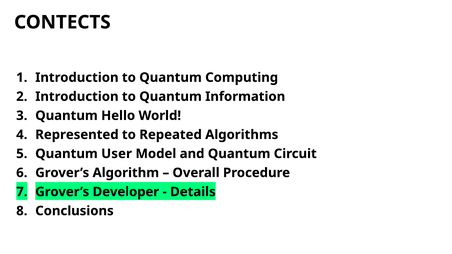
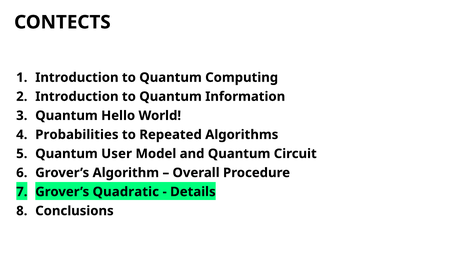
Represented: Represented -> Probabilities (77, 135)
Developer: Developer -> Quadratic (126, 192)
